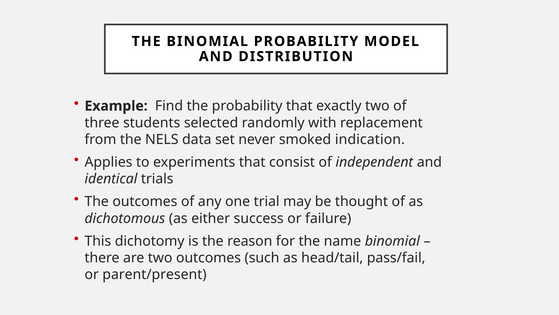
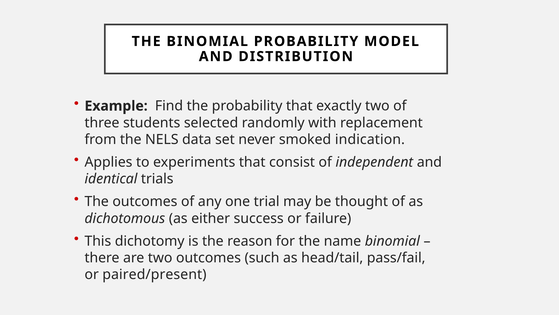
parent/present: parent/present -> paired/present (154, 274)
